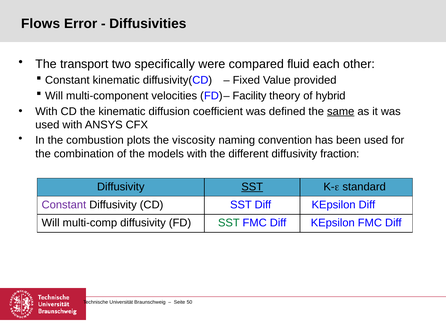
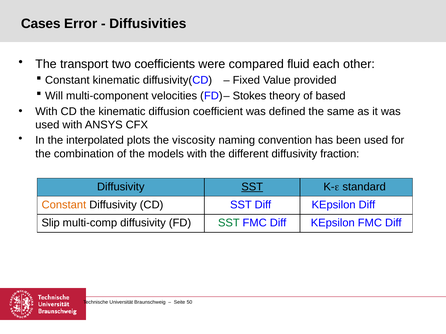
Flows: Flows -> Cases (41, 24)
specifically: specifically -> coefficients (165, 64)
Facility: Facility -> Stokes (250, 96)
hybrid: hybrid -> based (331, 96)
same underline: present -> none (341, 112)
combustion: combustion -> interpolated (95, 141)
Constant colour: purple -> orange (64, 205)
Will: Will -> Slip (51, 223)
